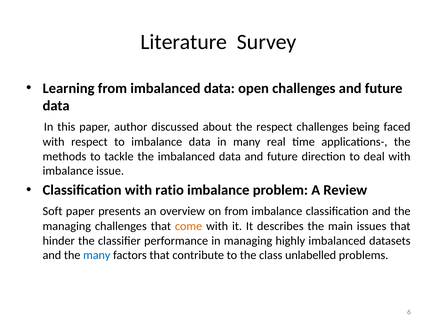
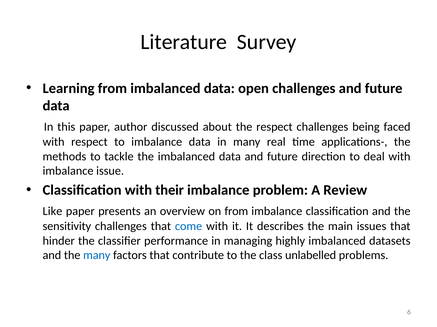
ratio: ratio -> their (170, 190)
Soft: Soft -> Like (52, 212)
managing: managing -> sensitivity (67, 227)
come colour: orange -> blue (189, 227)
